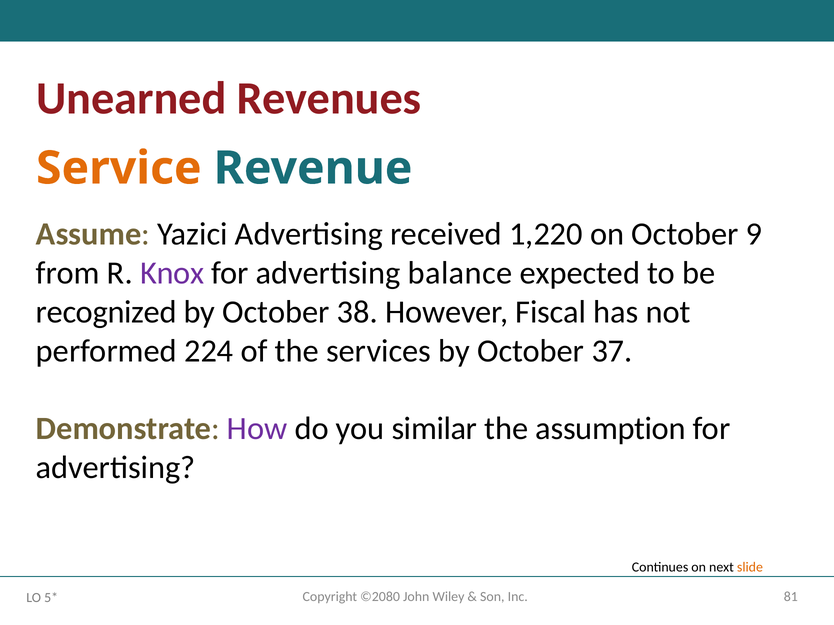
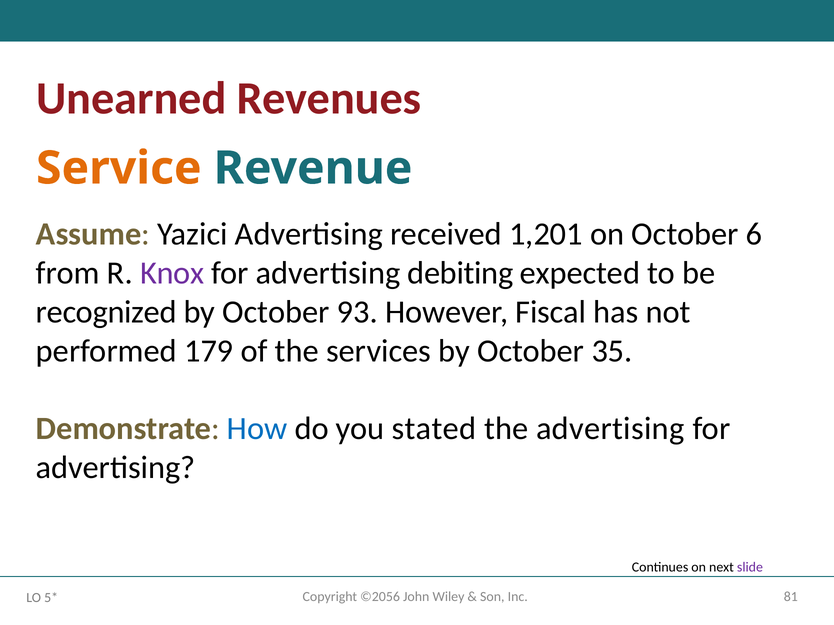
1,220: 1,220 -> 1,201 (546, 234)
9: 9 -> 6 (754, 234)
balance: balance -> debiting (460, 273)
38: 38 -> 93 (357, 312)
224: 224 -> 179 (209, 351)
37: 37 -> 35 (612, 351)
How colour: purple -> blue (257, 429)
similar: similar -> stated (434, 429)
the assumption: assumption -> advertising (610, 429)
slide colour: orange -> purple (750, 568)
©2080: ©2080 -> ©2056 (380, 597)
